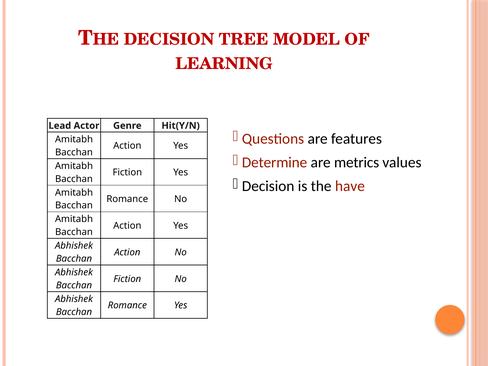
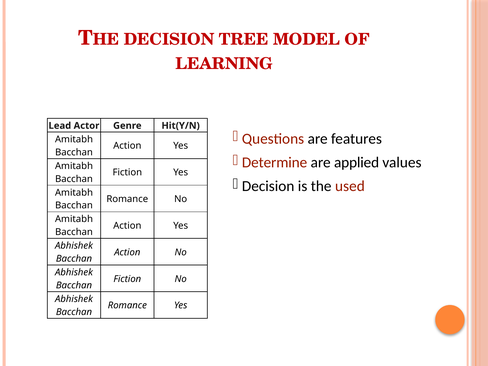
metrics: metrics -> applied (357, 162)
have: have -> used (350, 186)
